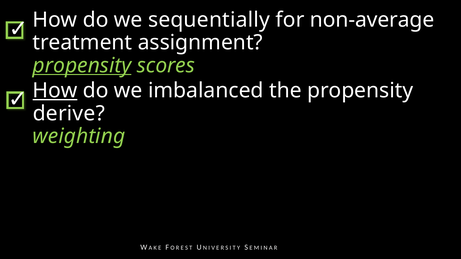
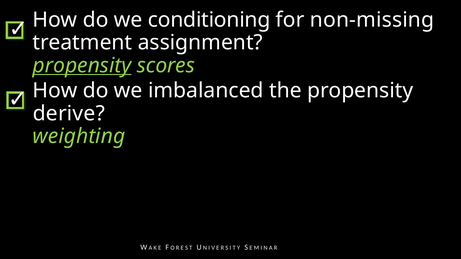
sequentially: sequentially -> conditioning (209, 20)
non-average: non-average -> non-missing (372, 20)
How underline: present -> none (55, 91)
